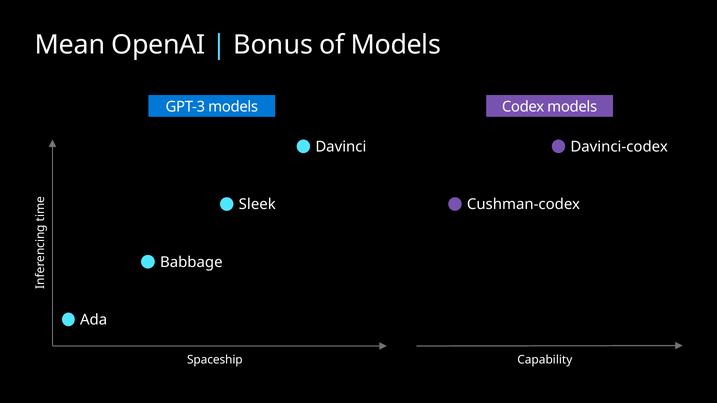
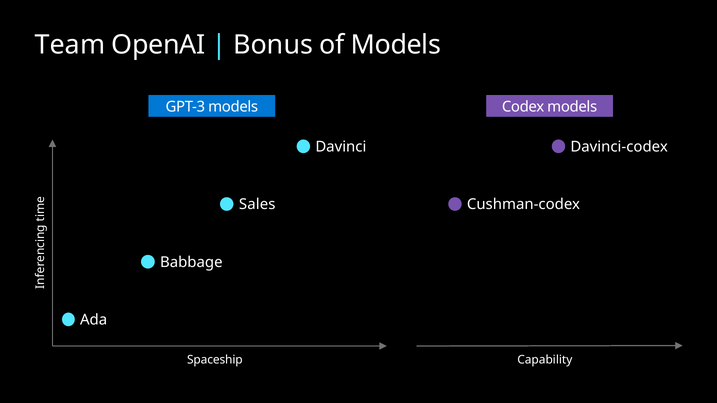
Mean: Mean -> Team (70, 45)
Sleek: Sleek -> Sales (257, 205)
